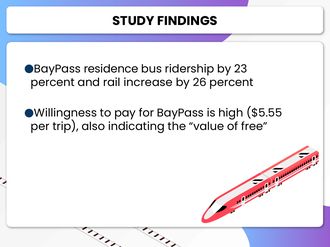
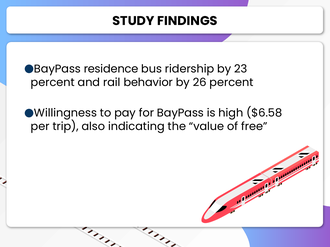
increase: increase -> behavior (148, 82)
$5.55: $5.55 -> $6.58 (264, 113)
